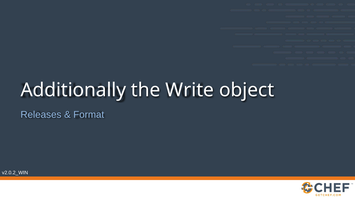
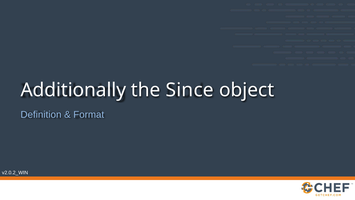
Write: Write -> Since (190, 90)
Releases: Releases -> Definition (41, 114)
